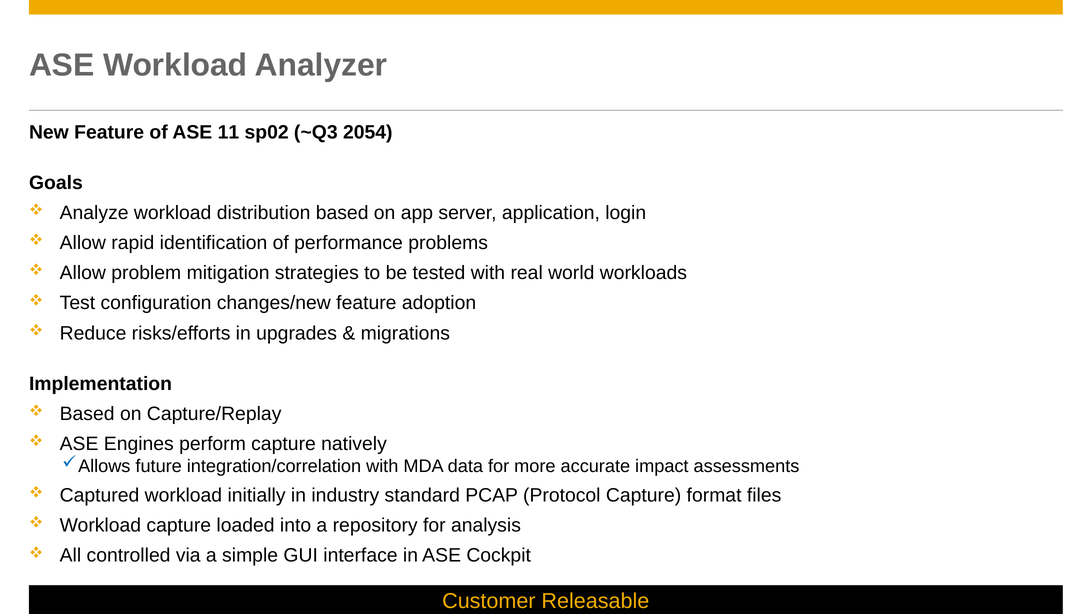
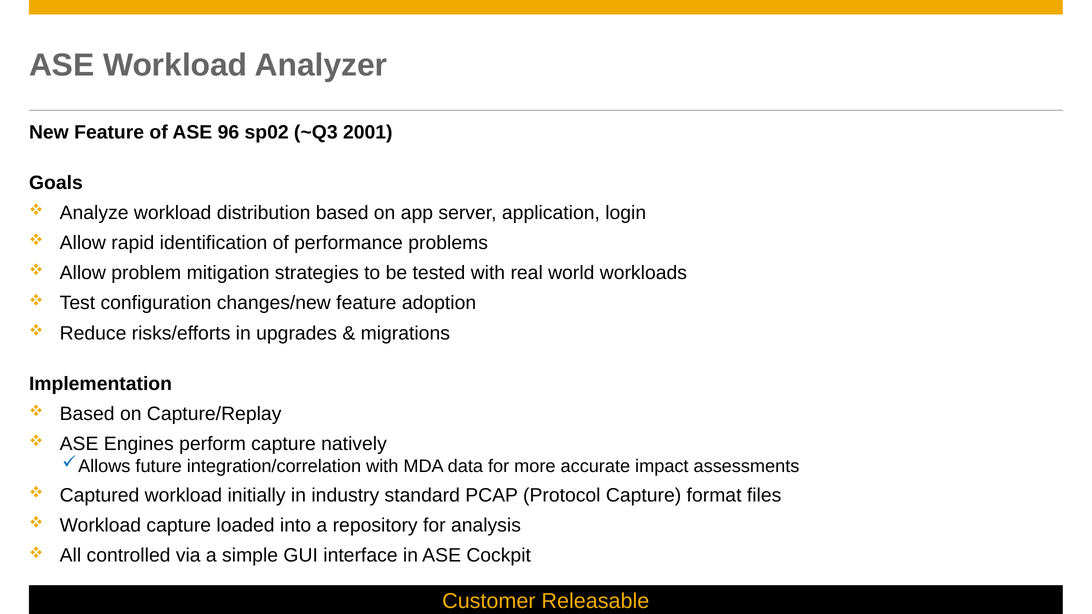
11: 11 -> 96 (228, 133)
2054: 2054 -> 2001 (368, 133)
